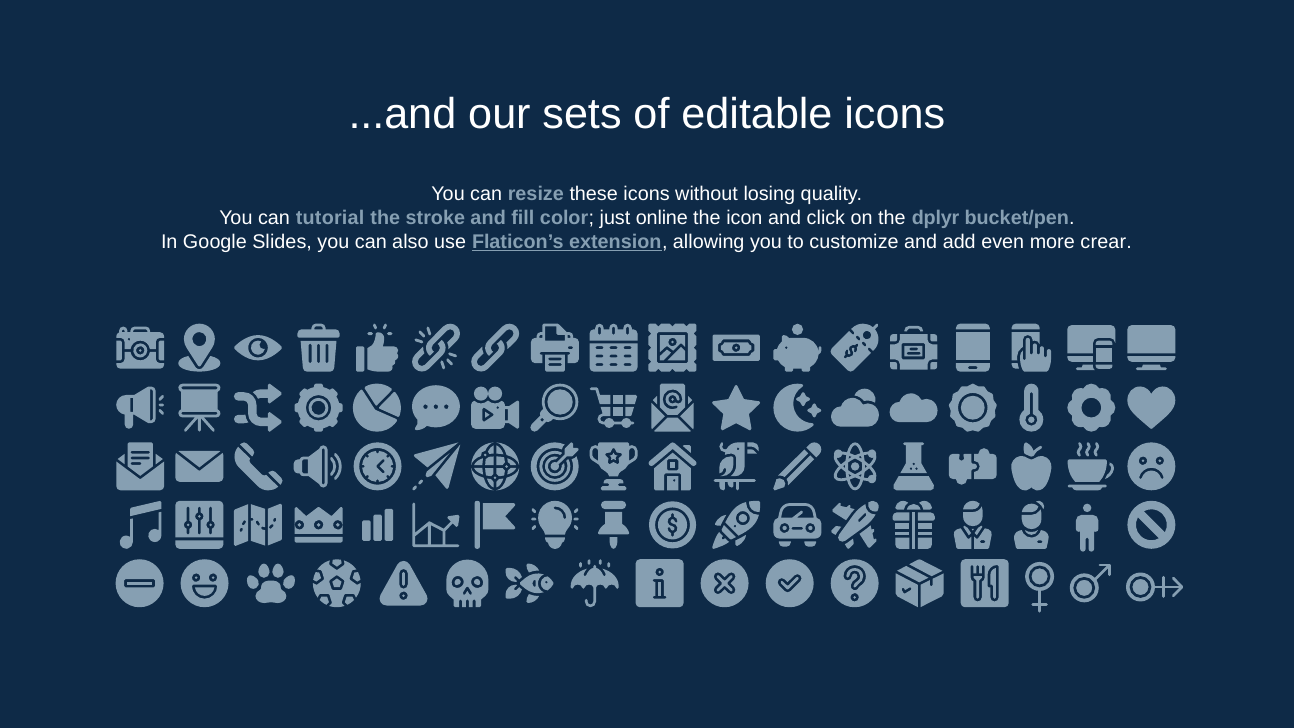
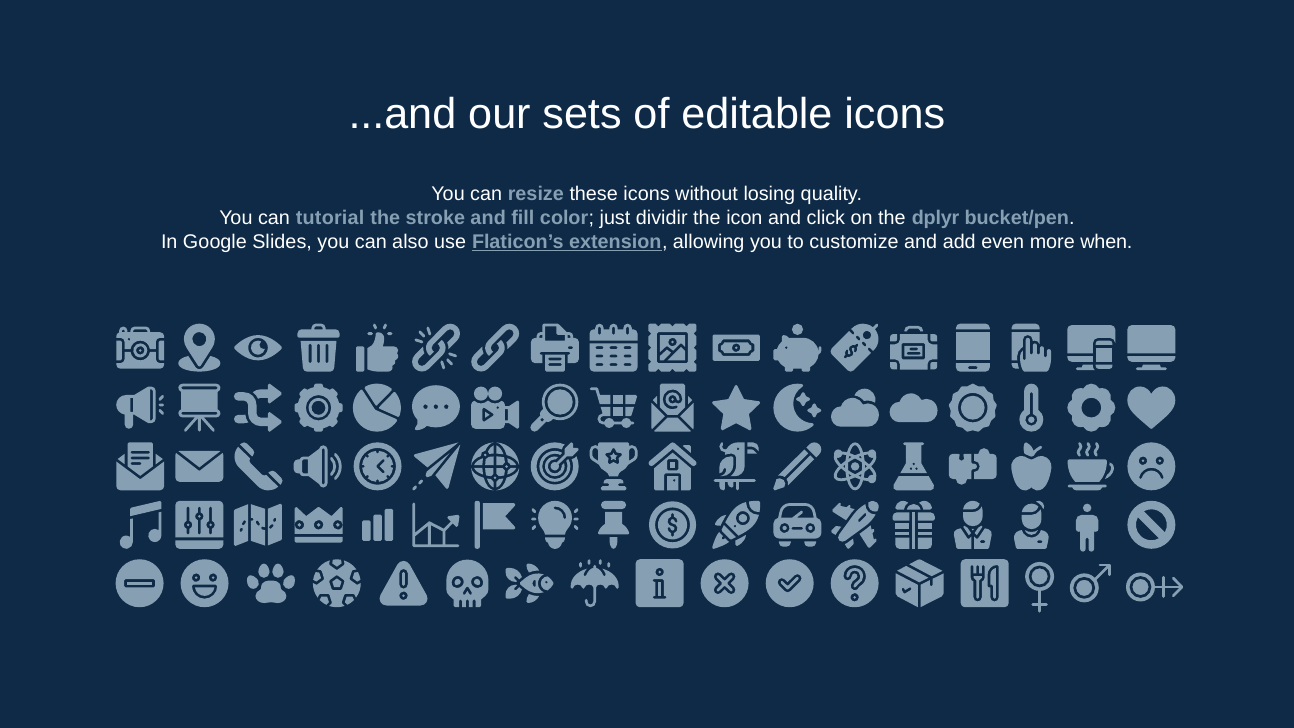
online: online -> dividir (662, 218)
crear: crear -> when (1106, 242)
